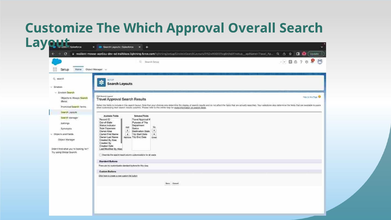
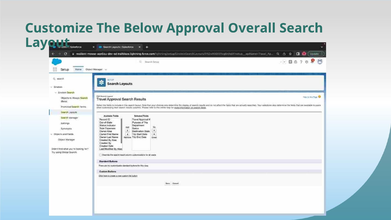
Which: Which -> Below (143, 28)
